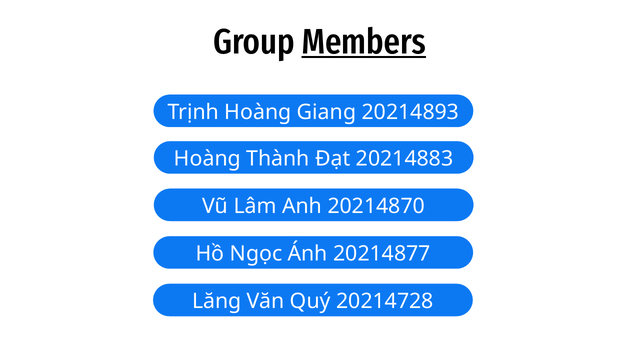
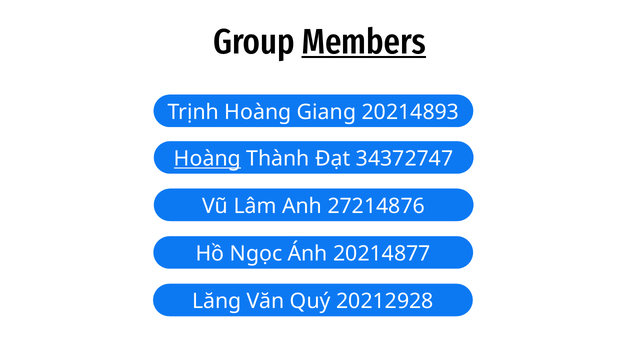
Hoàng underline: none -> present (207, 159)
20214883: 20214883 -> 34372747 (405, 159)
20214870: 20214870 -> 27214876 (376, 207)
20214728: 20214728 -> 20212928 (385, 302)
